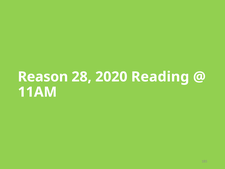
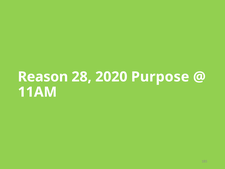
Reading: Reading -> Purpose (160, 77)
